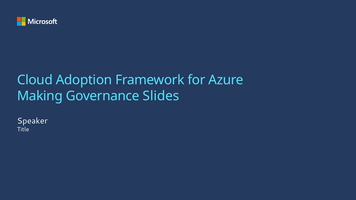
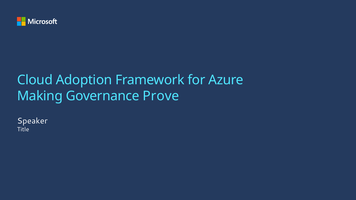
Slides: Slides -> Prove (161, 96)
